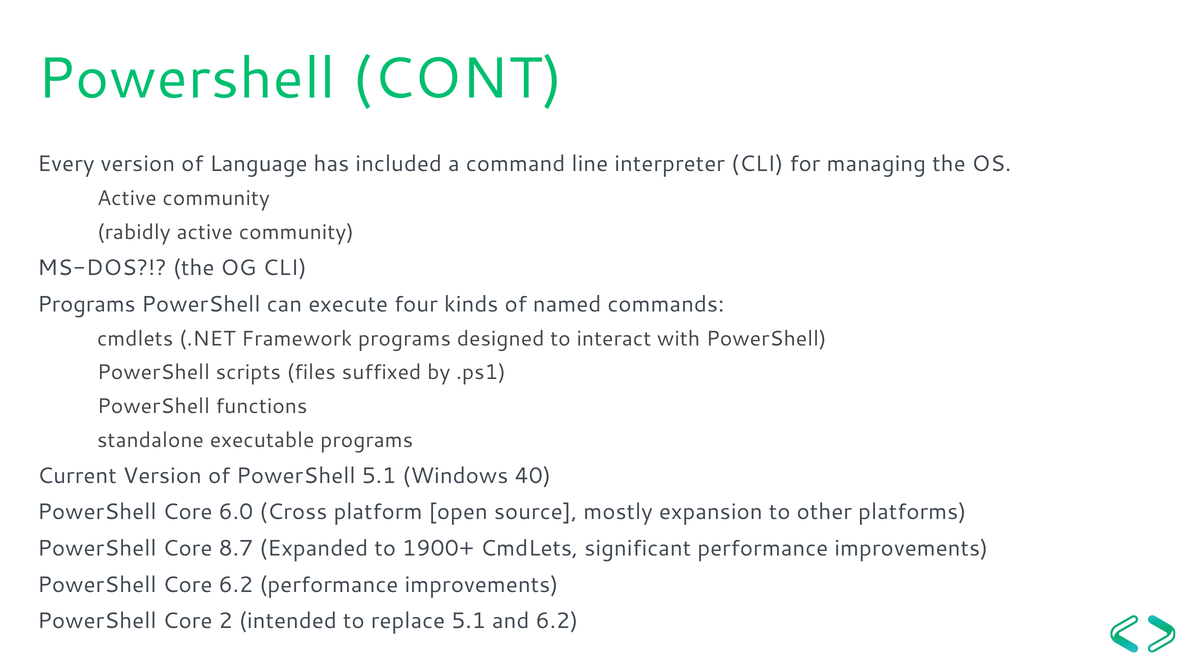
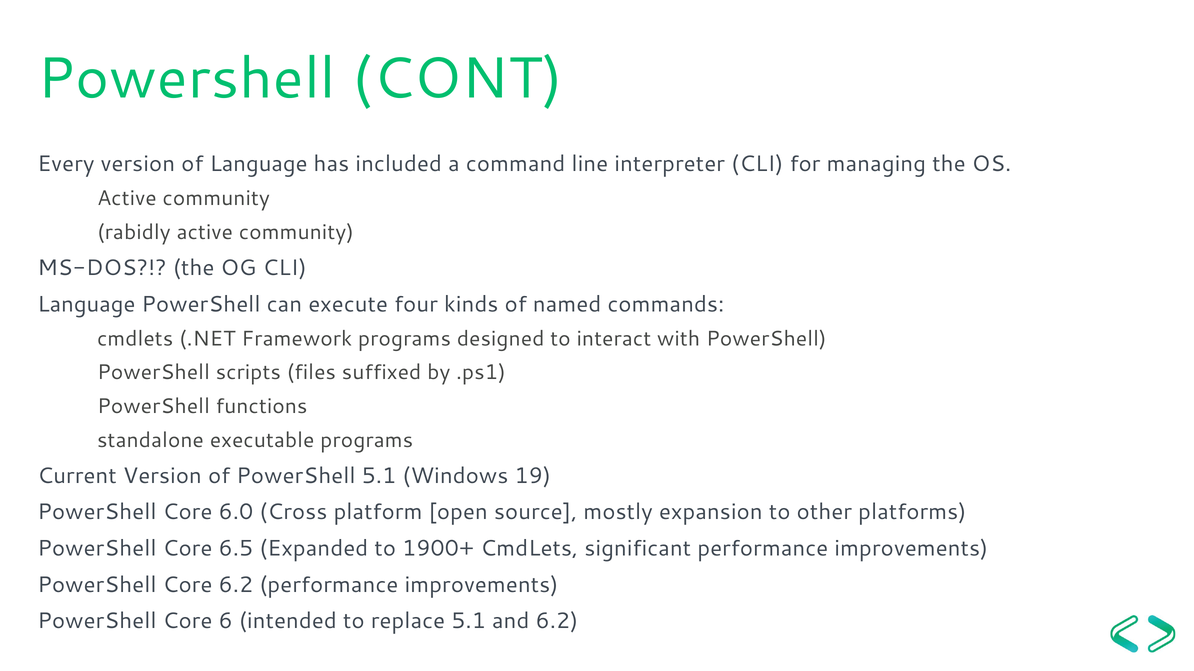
Programs: Programs -> Language (86, 305)
40: 40 -> 19 (533, 476)
8.7: 8.7 -> 6.5 (236, 549)
2: 2 -> 6 (226, 622)
